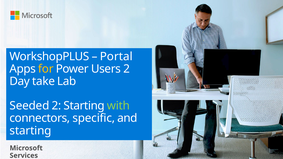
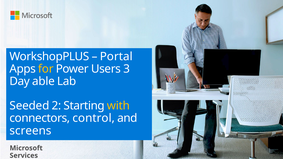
Users 2: 2 -> 3 (127, 69)
take: take -> able (44, 81)
with colour: light green -> yellow (118, 106)
specific: specific -> control (94, 118)
starting: starting -> screens (30, 131)
